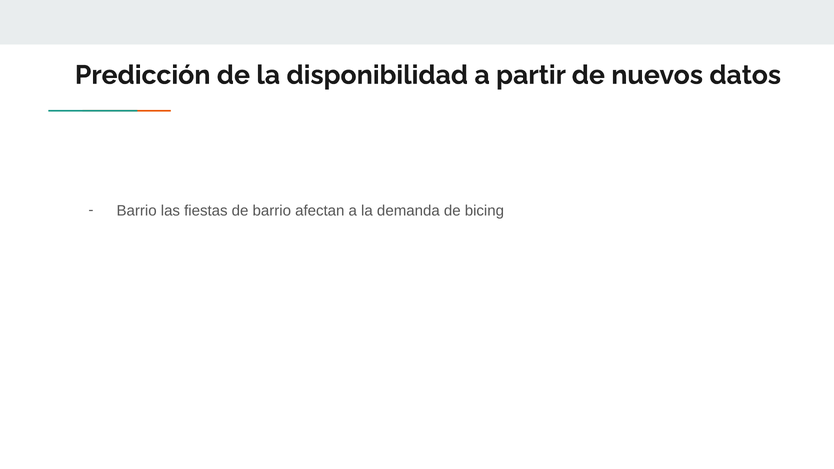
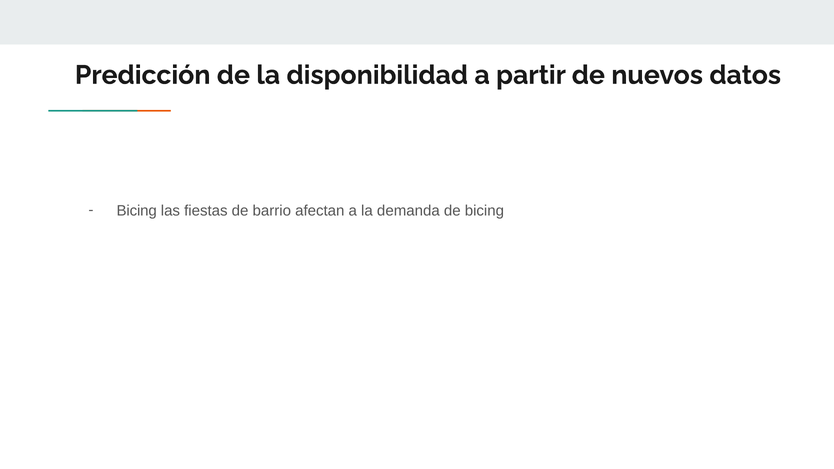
Barrio: Barrio -> Bicing (137, 211)
